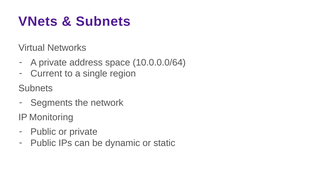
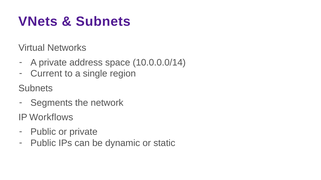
10.0.0.0/64: 10.0.0.0/64 -> 10.0.0.0/14 (159, 63)
Monitoring: Monitoring -> Workflows (51, 118)
